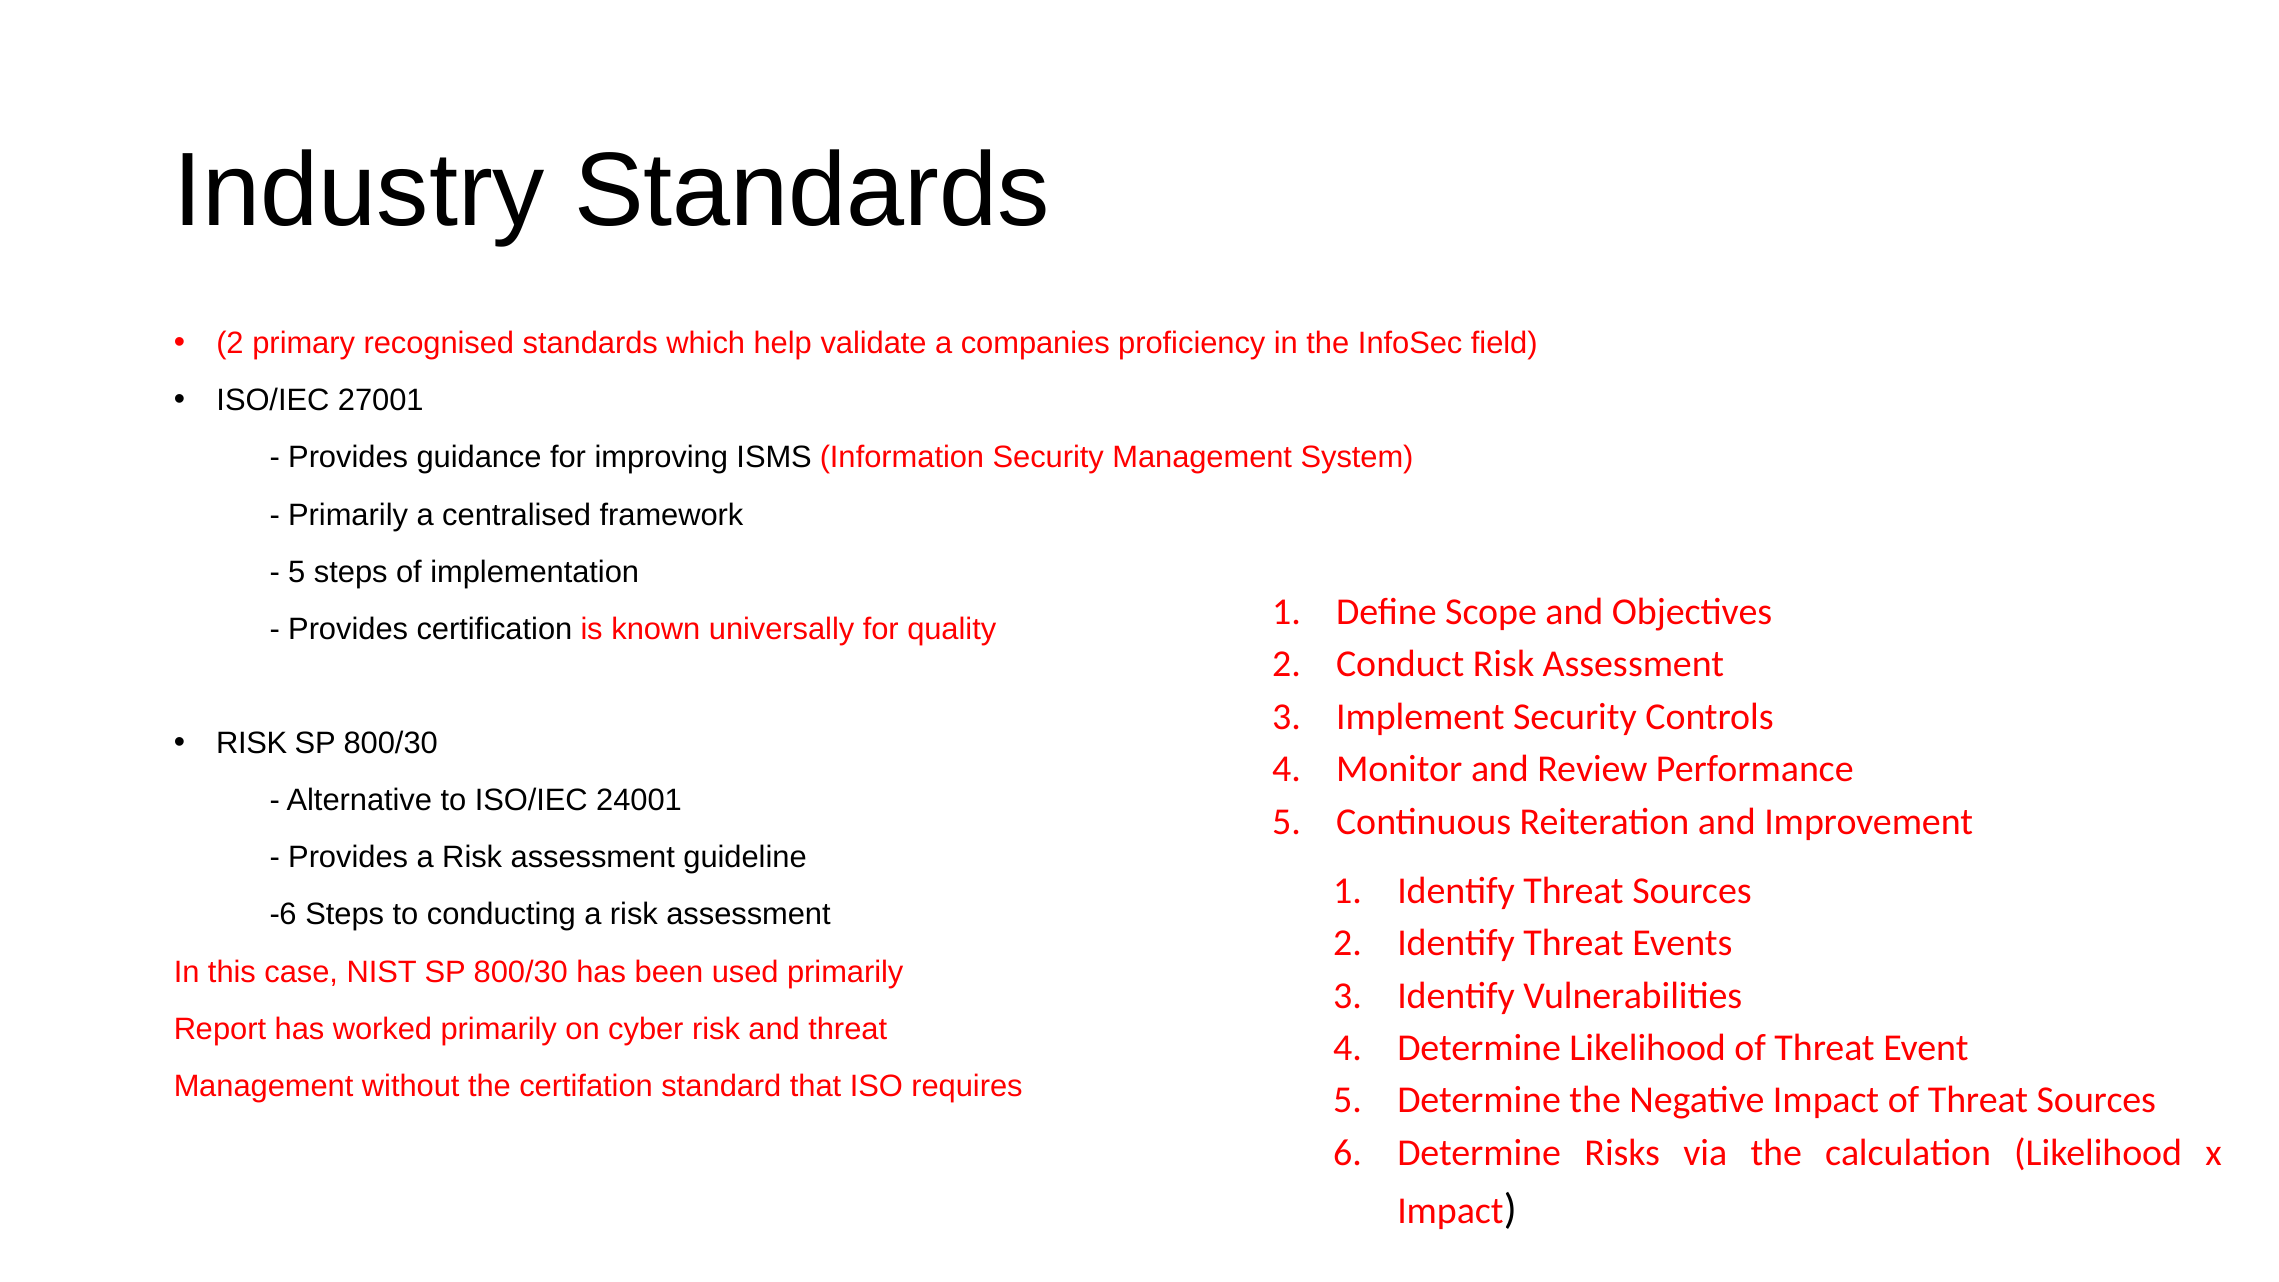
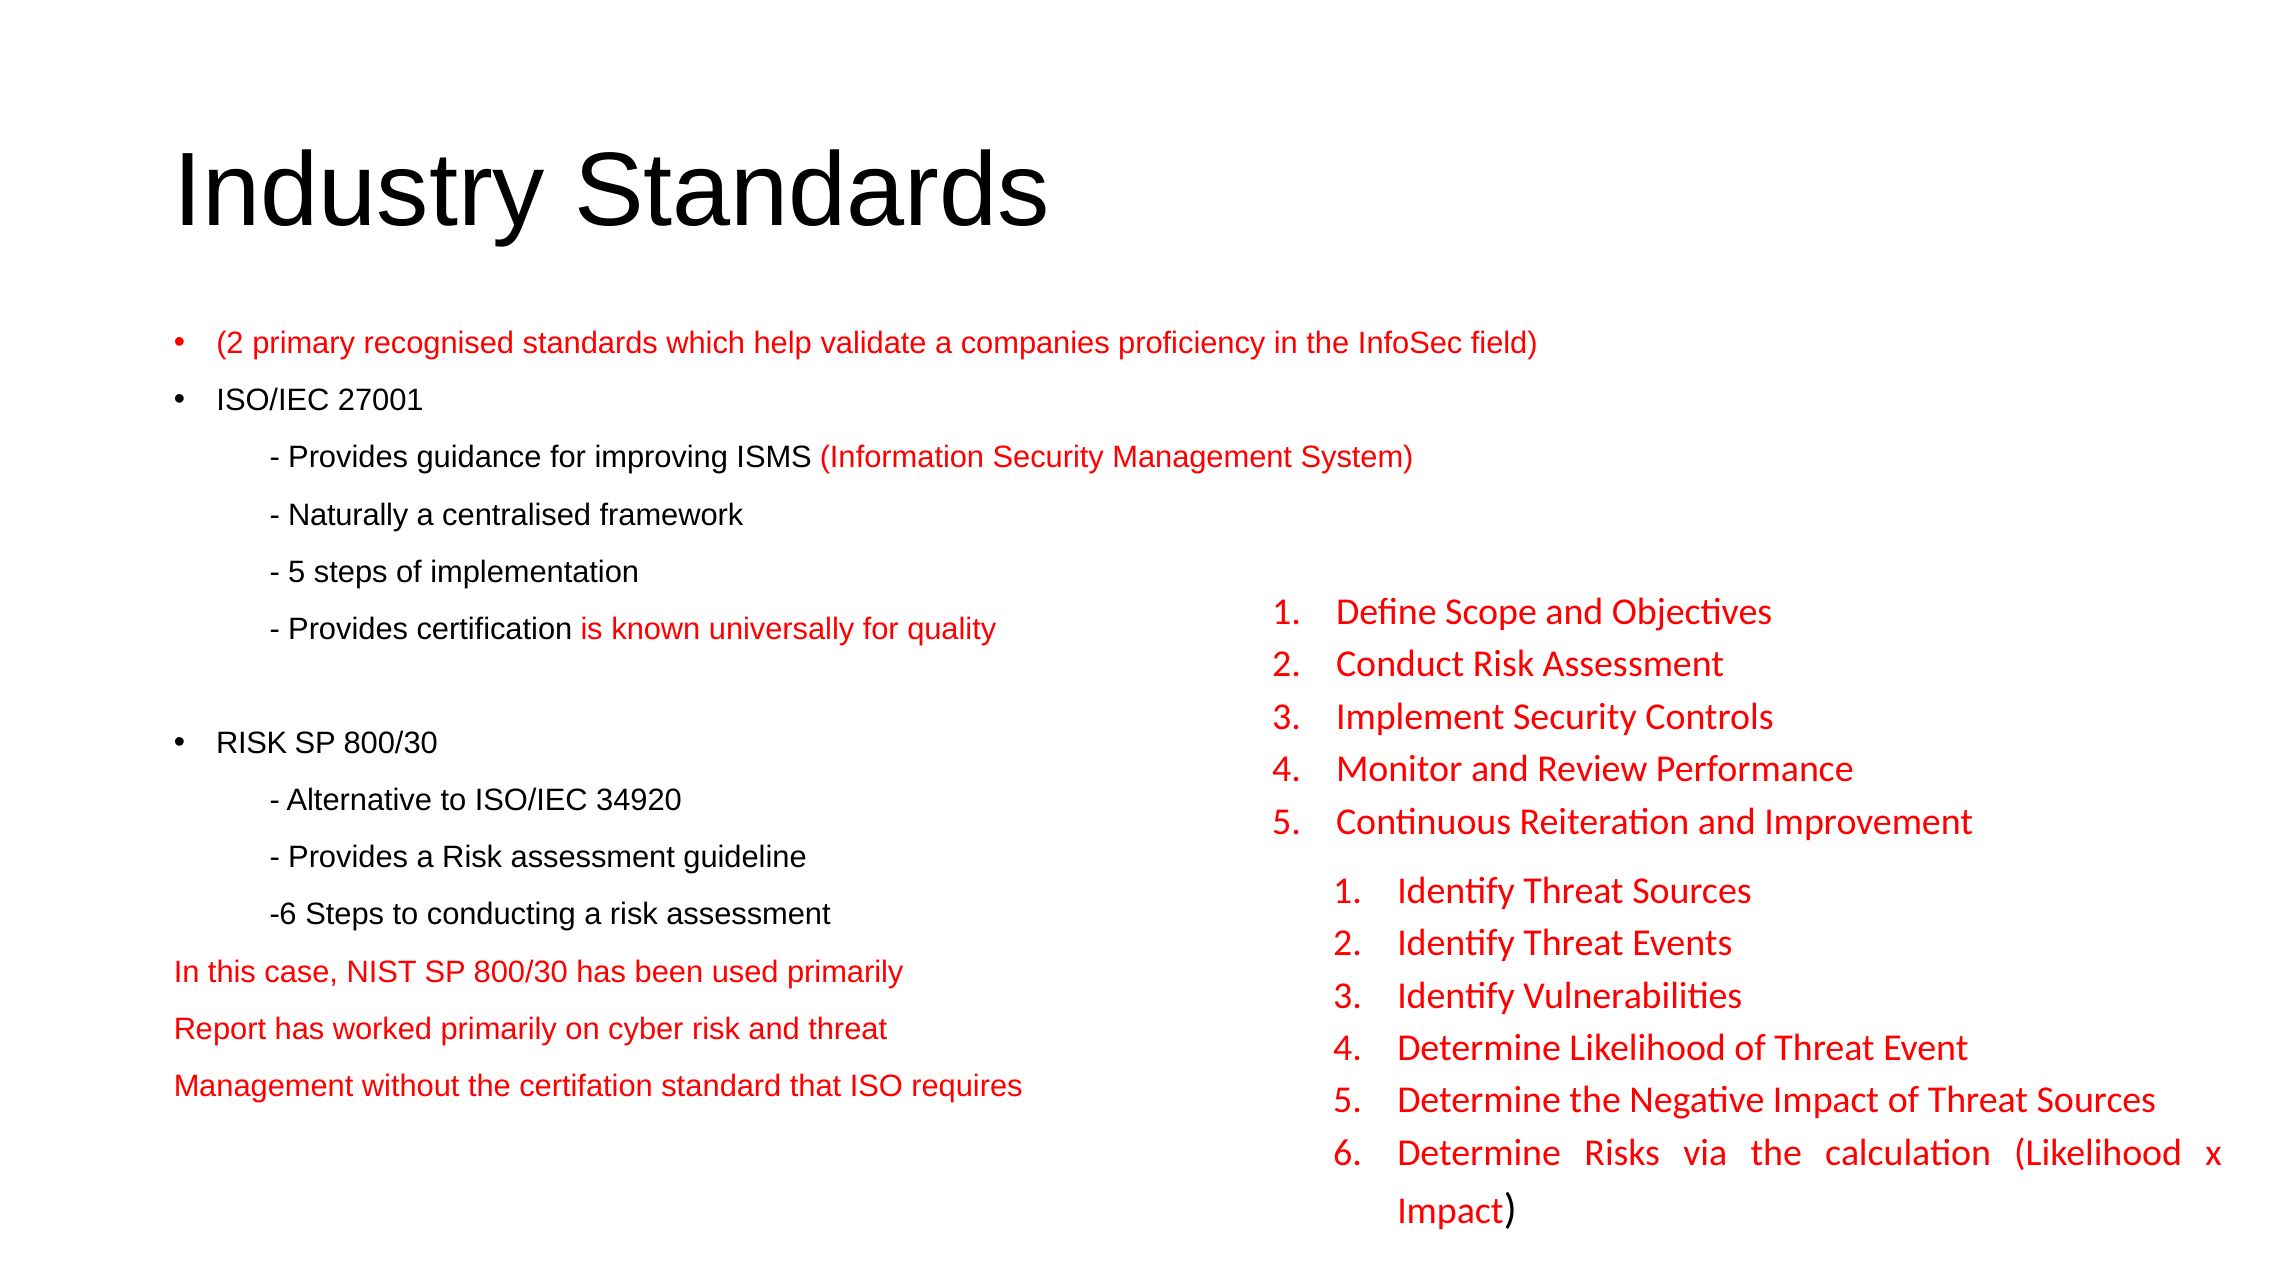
Primarily: Primarily -> Naturally (348, 515)
24001: 24001 -> 34920 (639, 800)
